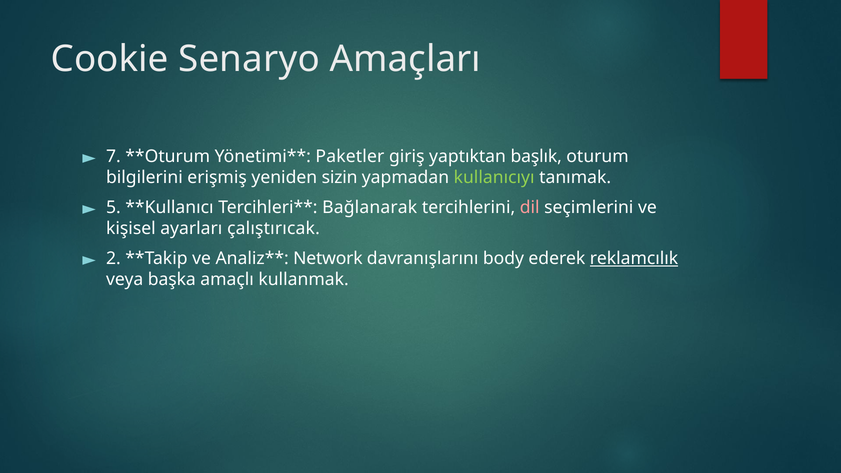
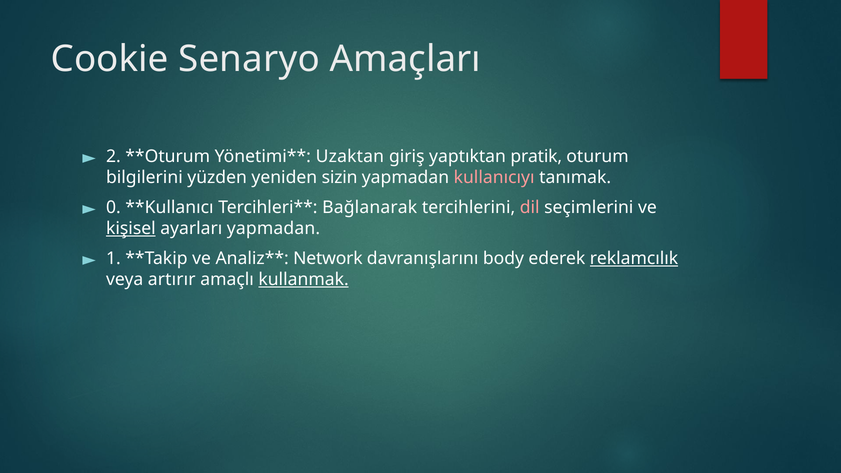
7: 7 -> 2 (113, 157)
Paketler: Paketler -> Uzaktan (350, 157)
başlık: başlık -> pratik (536, 157)
erişmiş: erişmiş -> yüzden (217, 178)
kullanıcıyı colour: light green -> pink (494, 178)
5: 5 -> 0 (113, 207)
kişisel underline: none -> present (131, 228)
ayarları çalıştırıcak: çalıştırıcak -> yapmadan (273, 228)
2: 2 -> 1 (113, 258)
başka: başka -> artırır (172, 279)
kullanmak underline: none -> present (304, 279)
